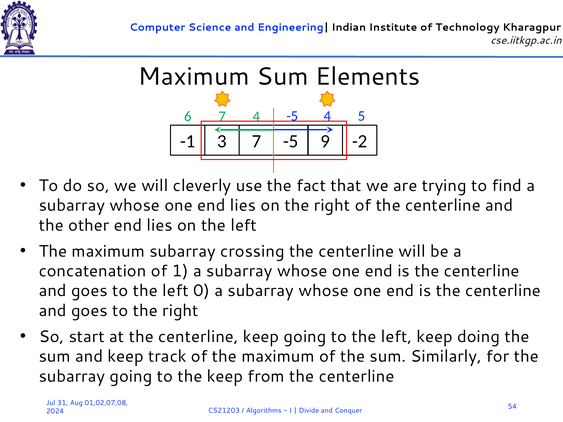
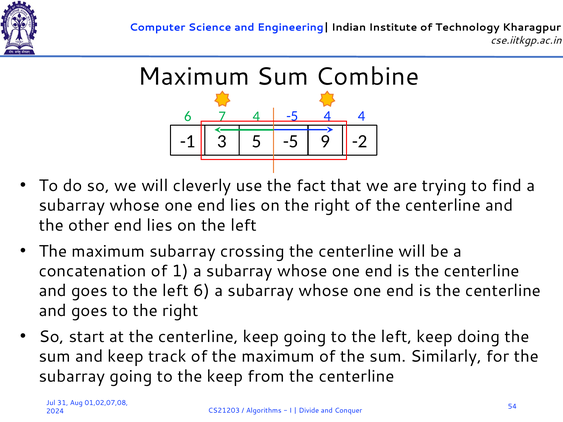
Elements: Elements -> Combine (367, 77)
6 5: 5 -> 4 (361, 116)
3 7: 7 -> 5 (256, 142)
left 0: 0 -> 6 (202, 291)
